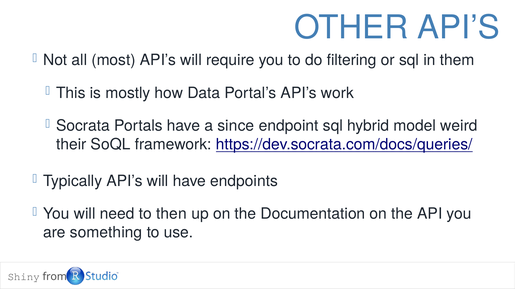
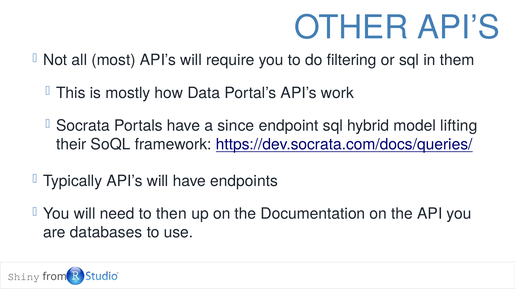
weird: weird -> lifting (459, 126)
something: something -> databases (106, 233)
